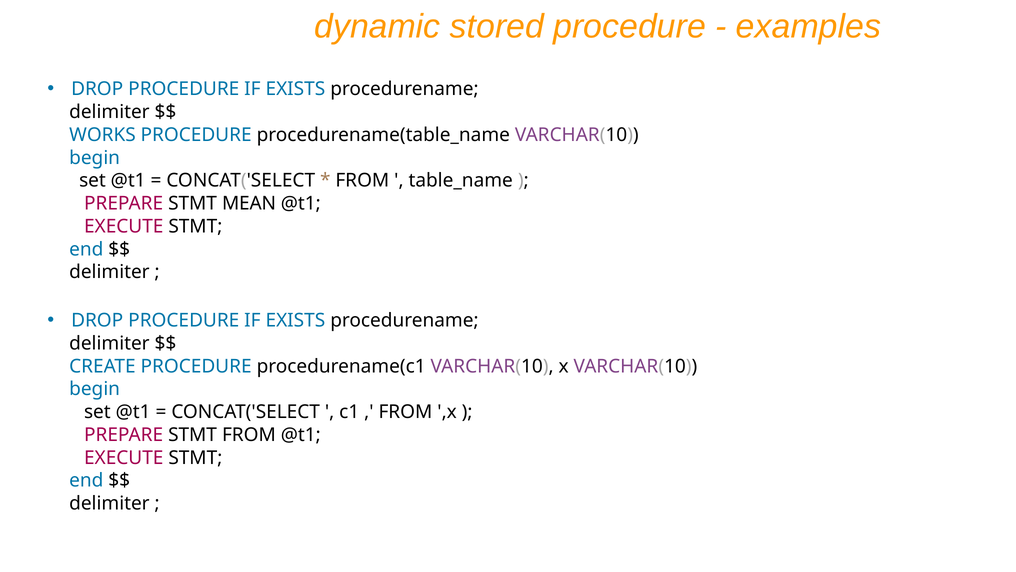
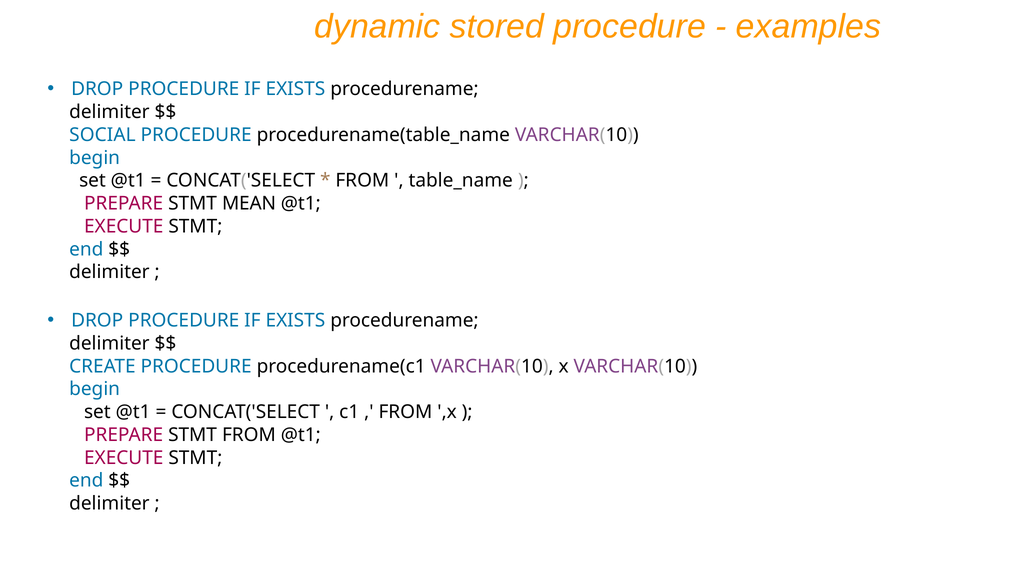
WORKS: WORKS -> SOCIAL (102, 135)
